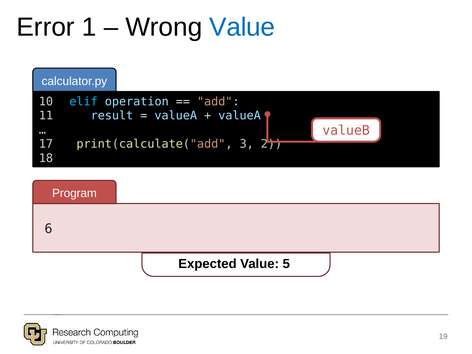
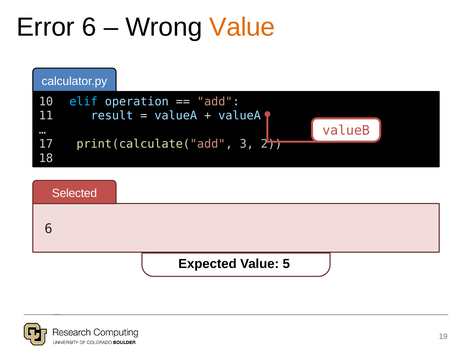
Error 1: 1 -> 6 (89, 27)
Value colour: blue -> orange (242, 27)
Program: Program -> Selected (74, 193)
